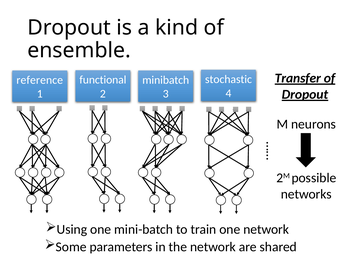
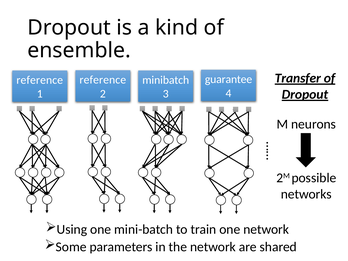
stochastic: stochastic -> guarantee (229, 79)
functional: functional -> reference (103, 80)
